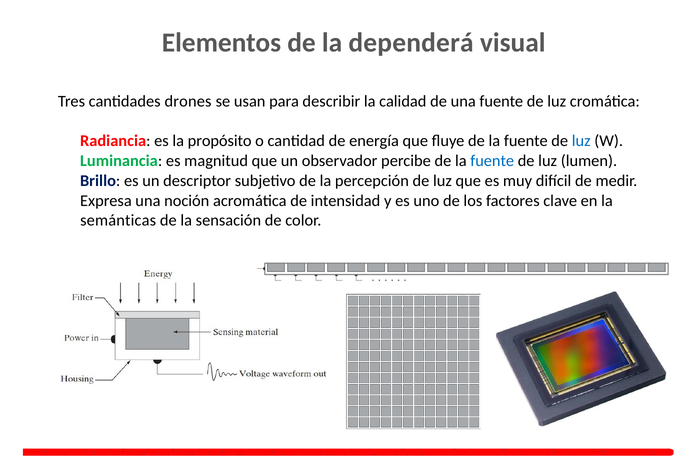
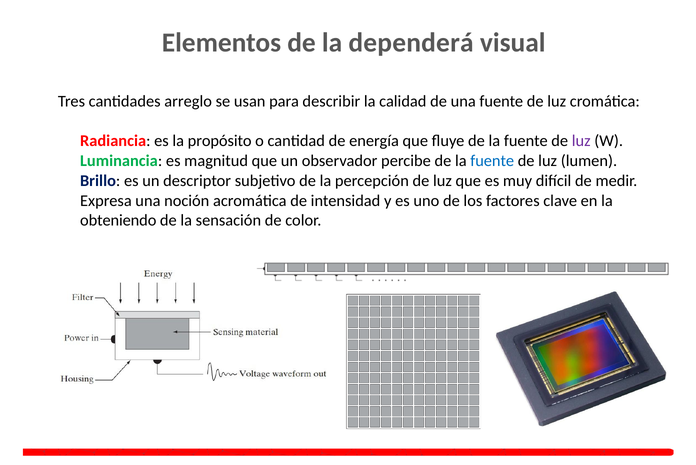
drones: drones -> arreglo (188, 101)
luz colour: blue -> purple (581, 141)
semánticas: semánticas -> obteniendo (118, 220)
